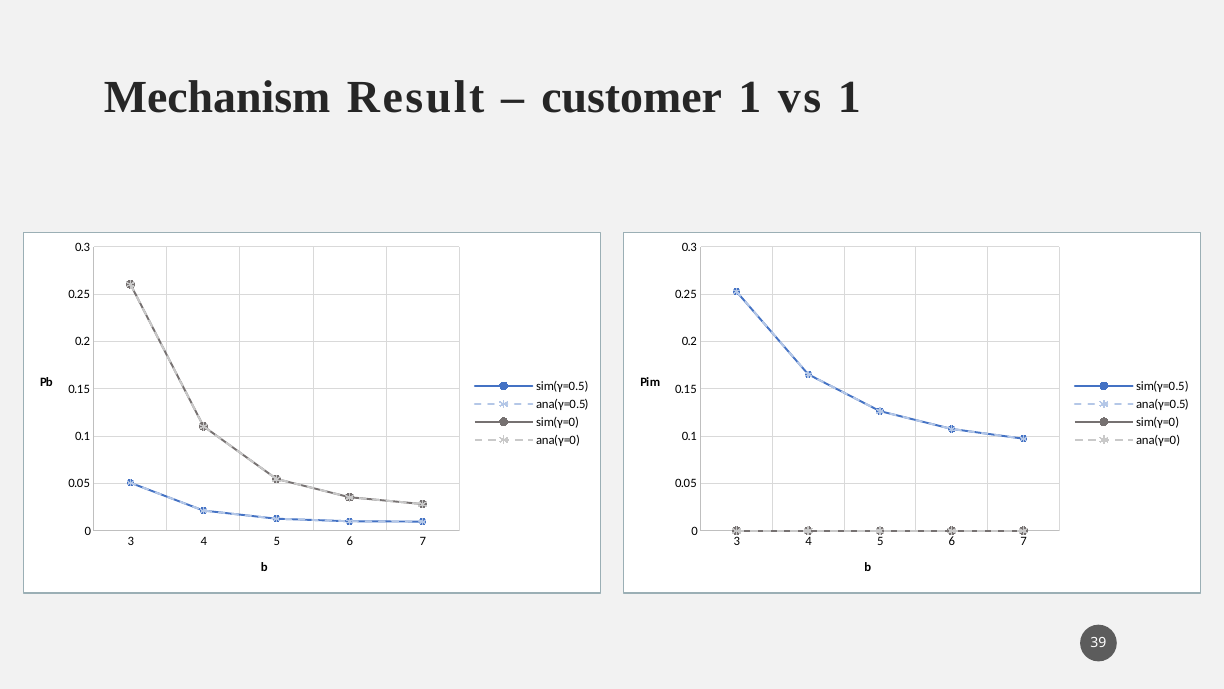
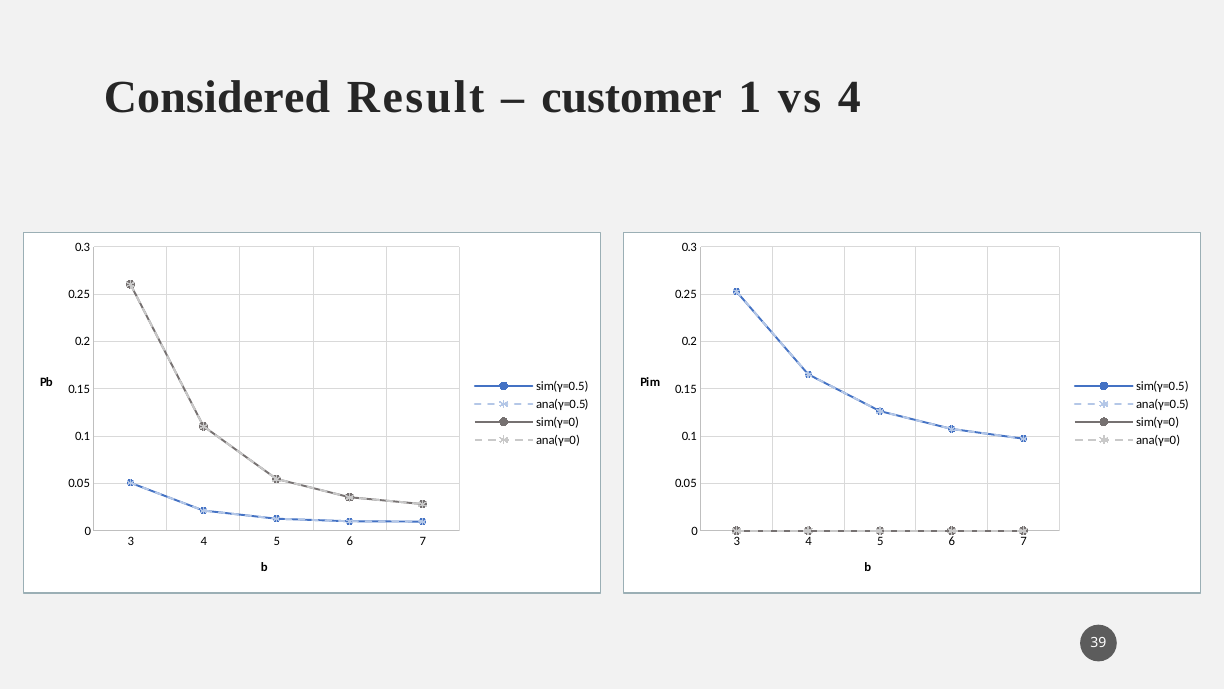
Mechanism: Mechanism -> Considered (217, 97)
vs 1: 1 -> 4 (849, 97)
